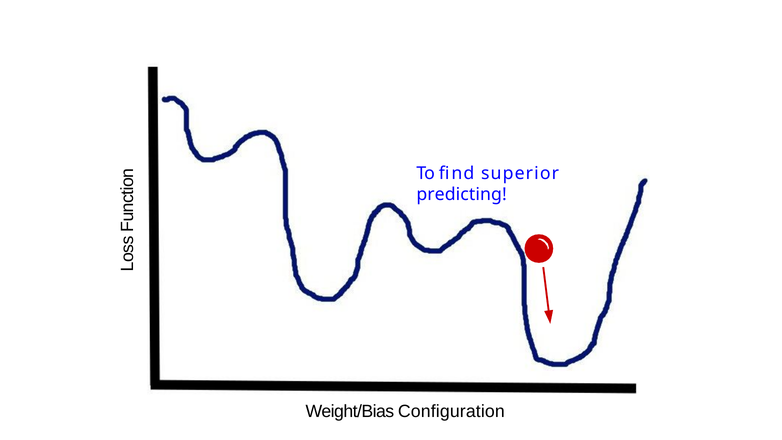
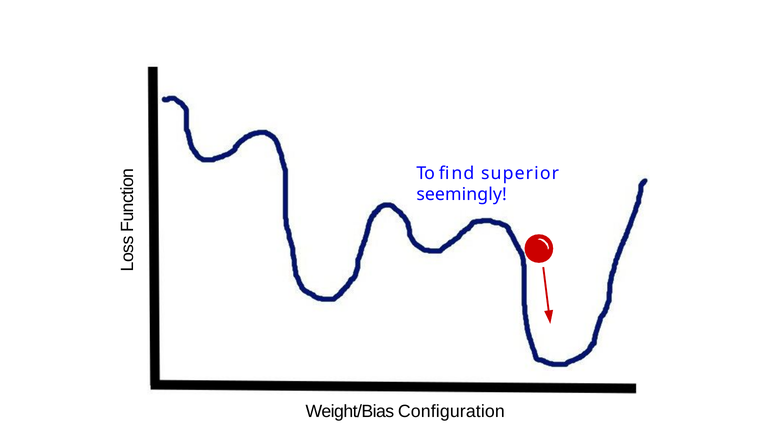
predicting: predicting -> seemingly (462, 195)
